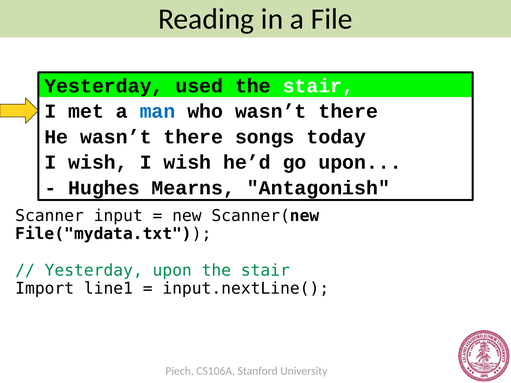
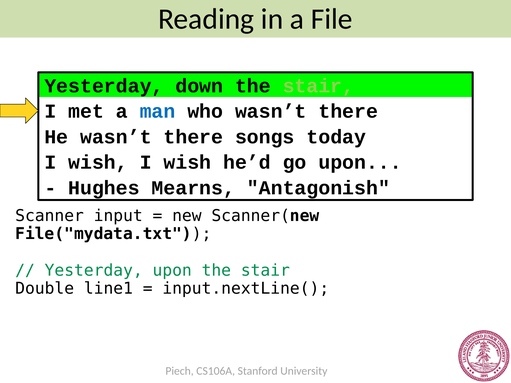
used: used -> down (199, 86)
stair colour: white -> light green (318, 86)
Import: Import -> Double (45, 289)
